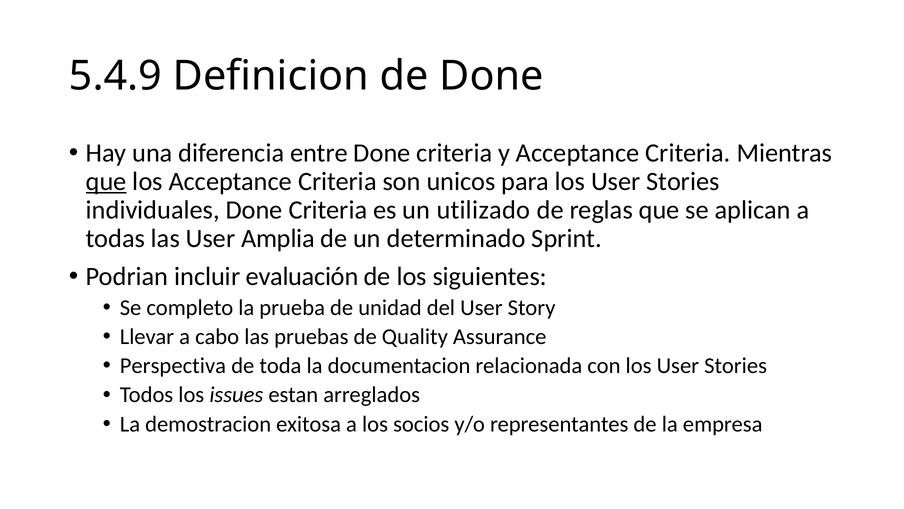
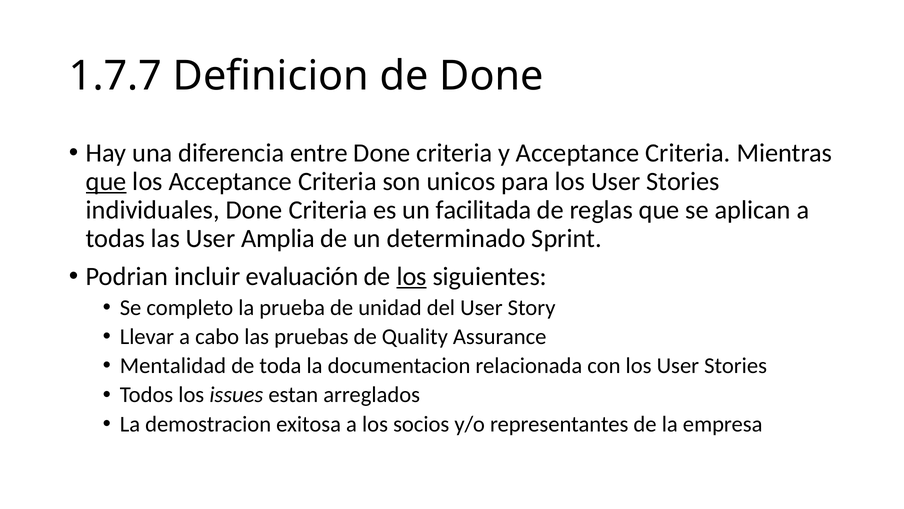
5.4.9: 5.4.9 -> 1.7.7 (116, 76)
utilizado: utilizado -> facilitada (484, 210)
los underline: none -> present (412, 276)
Perspectiva: Perspectiva -> Mentalidad (173, 366)
